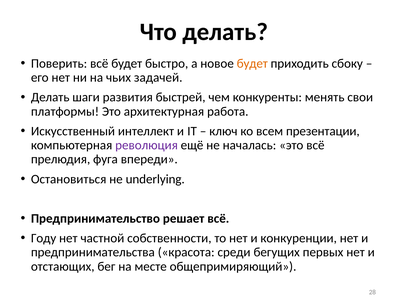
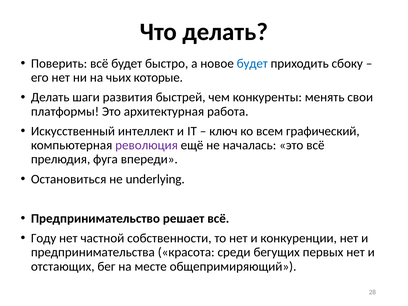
будет colour: orange -> blue (252, 64)
задачей: задачей -> которые (158, 78)
презентации: презентации -> графический (323, 131)
